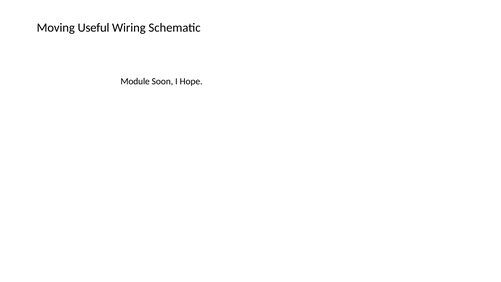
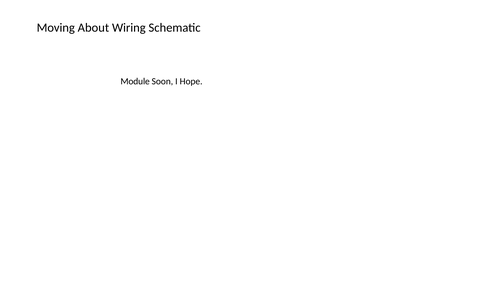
Useful: Useful -> About (93, 28)
